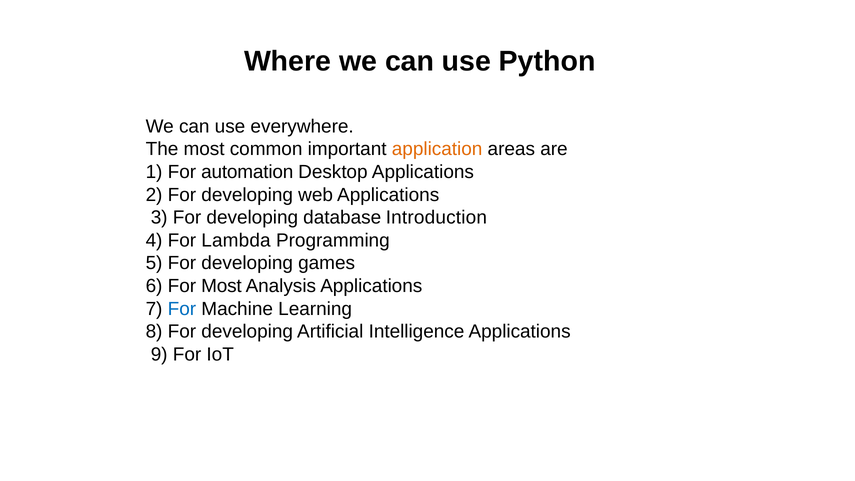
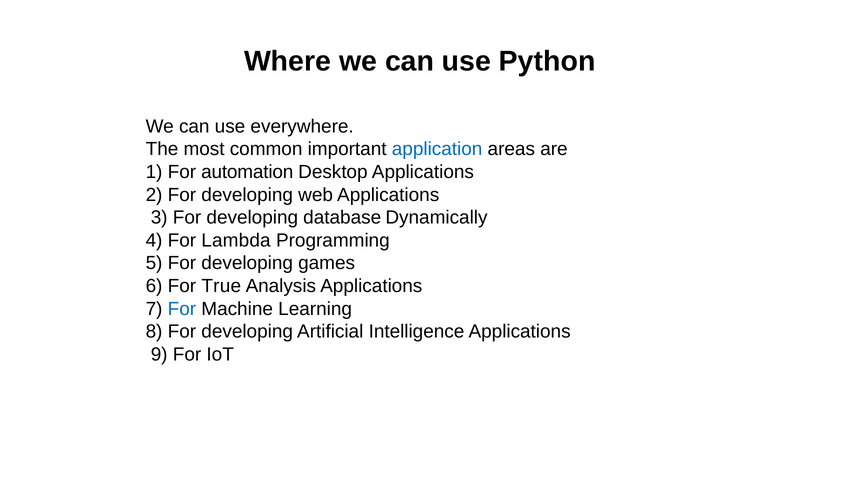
application colour: orange -> blue (437, 149)
Introduction: Introduction -> Dynamically (436, 218)
For Most: Most -> True (221, 286)
